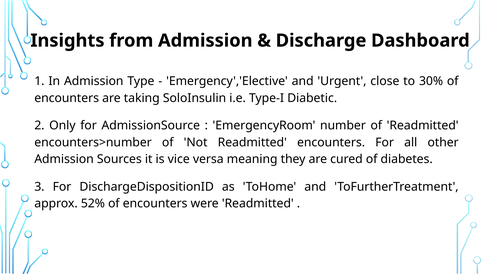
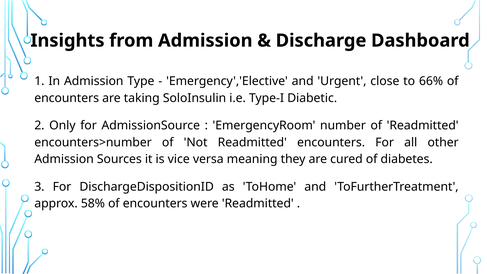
30%: 30% -> 66% (431, 81)
52%: 52% -> 58% (93, 204)
